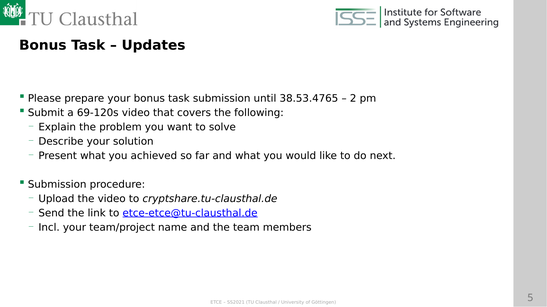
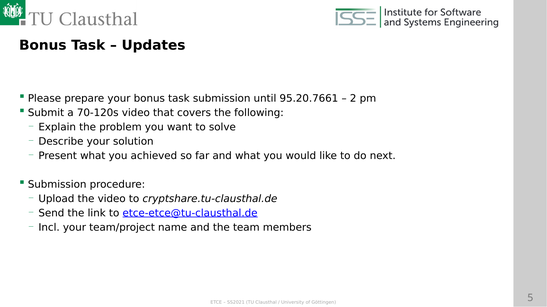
38.53.4765: 38.53.4765 -> 95.20.7661 (309, 99)
69-120s: 69-120s -> 70-120s (98, 113)
